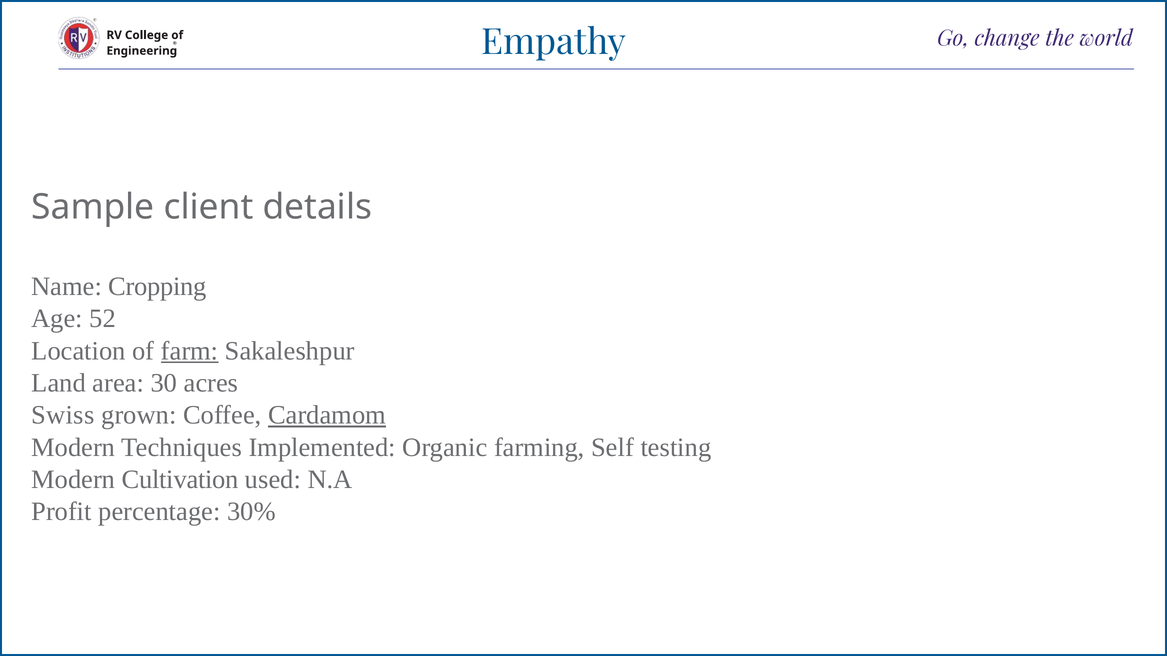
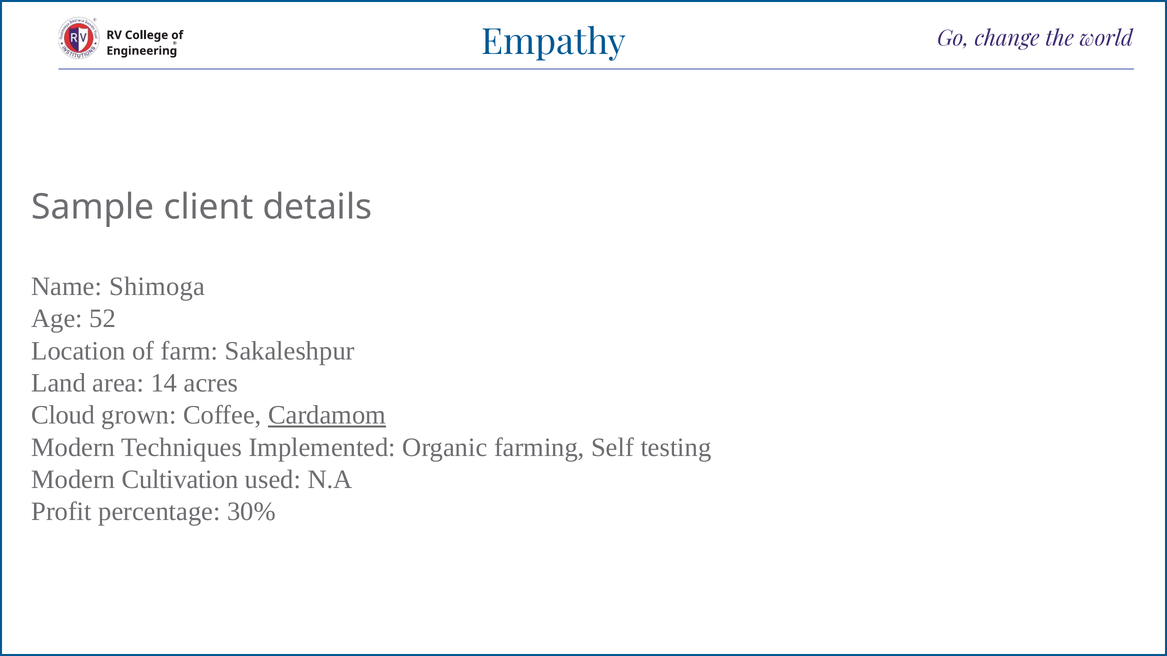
Cropping: Cropping -> Shimoga (157, 287)
farm underline: present -> none (190, 351)
30: 30 -> 14 (164, 383)
Swiss: Swiss -> Cloud (63, 415)
